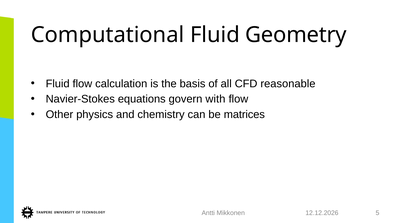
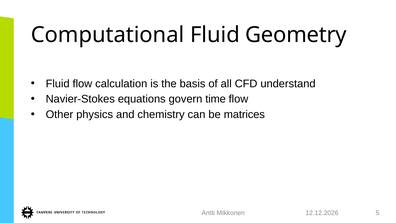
reasonable: reasonable -> understand (288, 84)
with: with -> time (216, 99)
